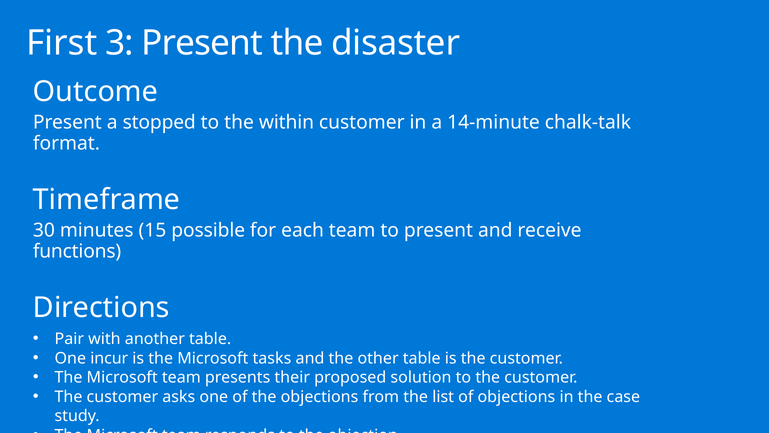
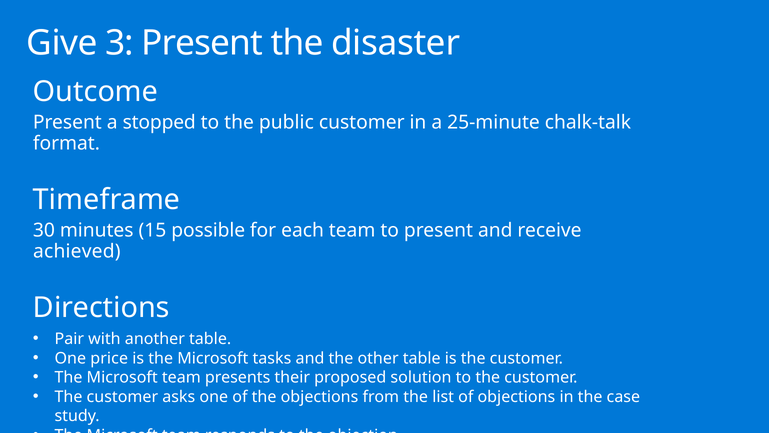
First: First -> Give (62, 43)
within: within -> public (286, 122)
14-minute: 14-minute -> 25-minute (493, 122)
functions: functions -> achieved (77, 251)
incur: incur -> price (109, 358)
